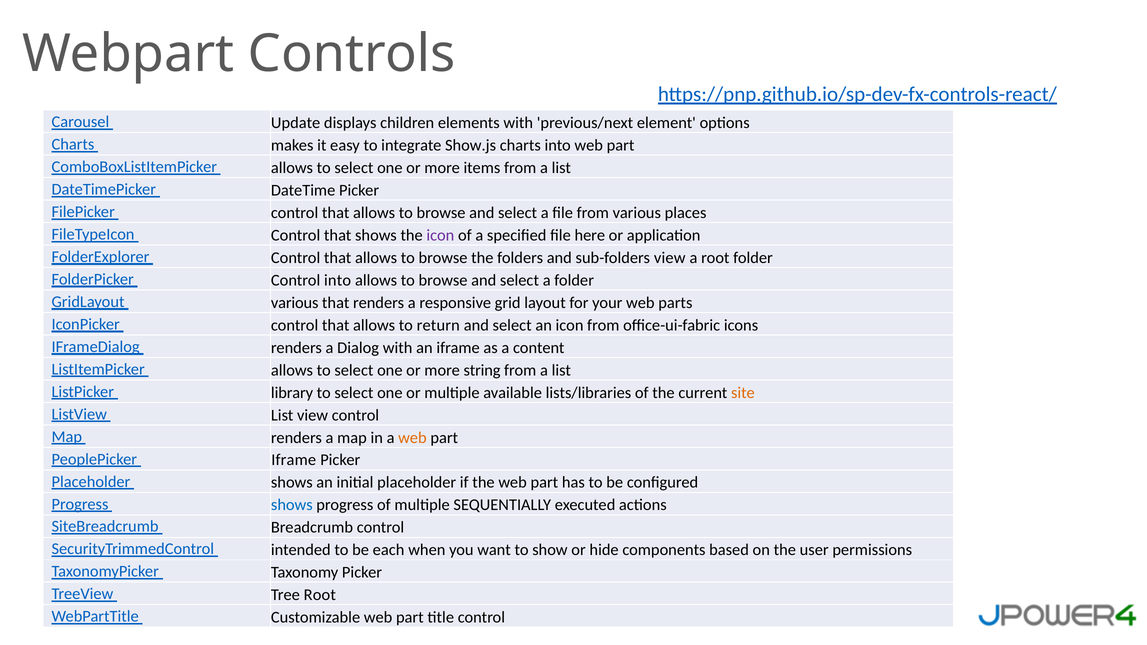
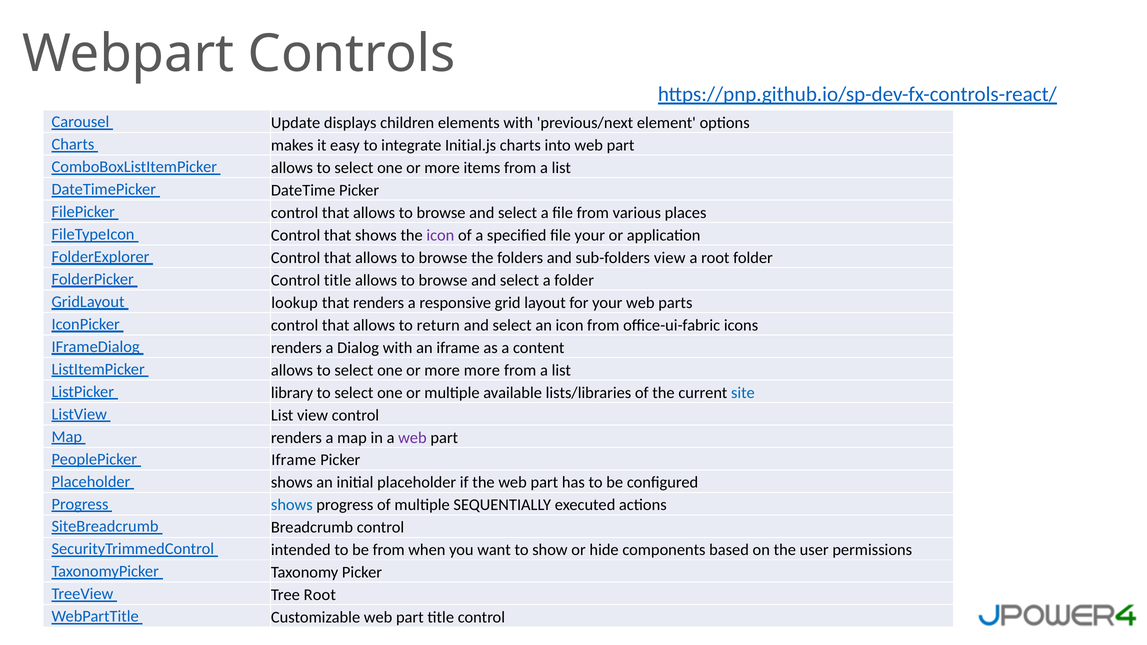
Show.js: Show.js -> Initial.js (471, 145)
file here: here -> your (590, 235)
Control into: into -> title (338, 280)
GridLayout various: various -> lookup (295, 303)
more string: string -> more (482, 370)
site colour: orange -> blue (743, 393)
web colour: orange -> purple (412, 438)
be each: each -> from (389, 550)
